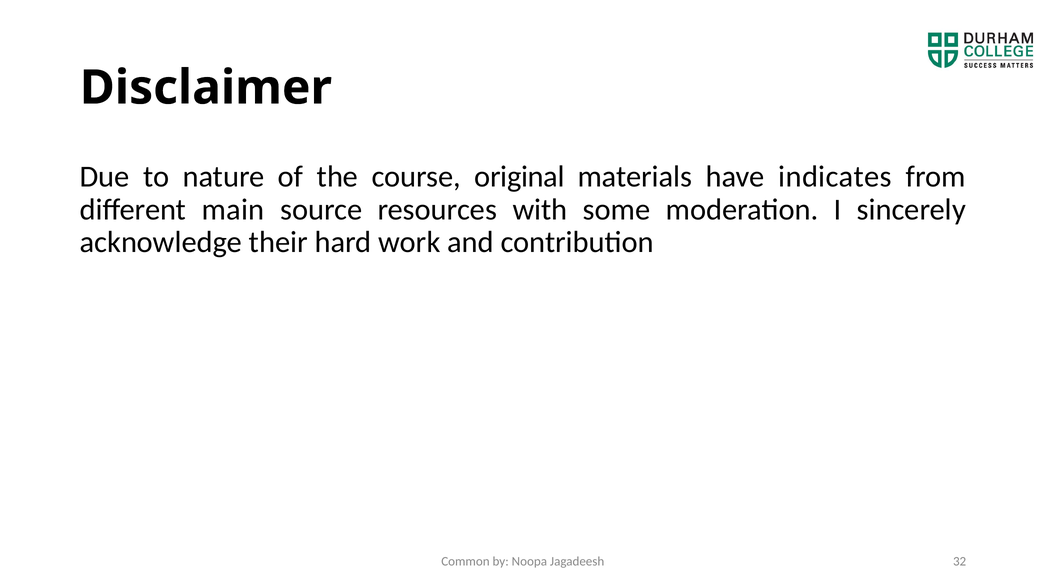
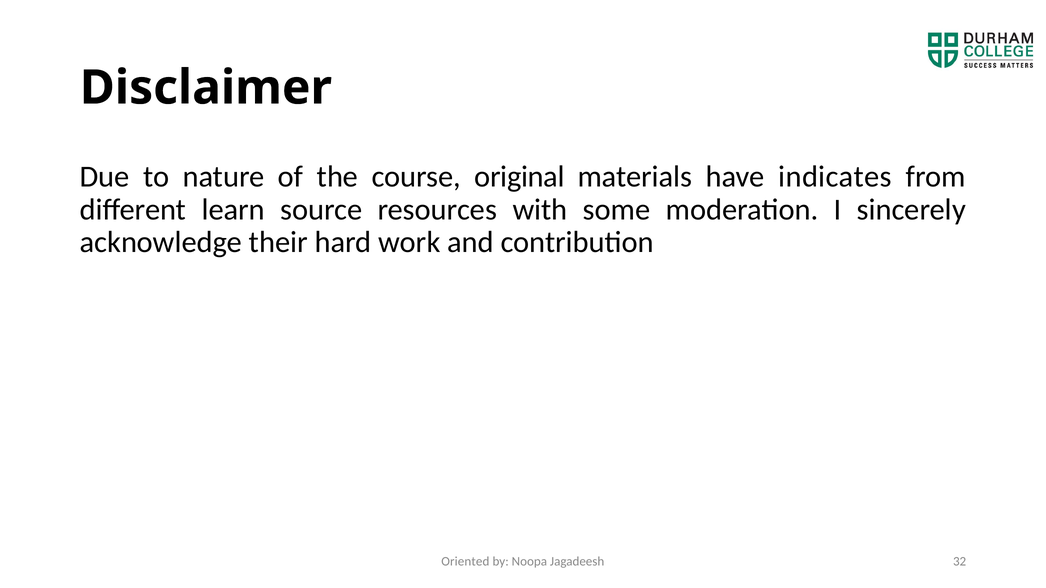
main: main -> learn (233, 210)
Common: Common -> Oriented (465, 562)
